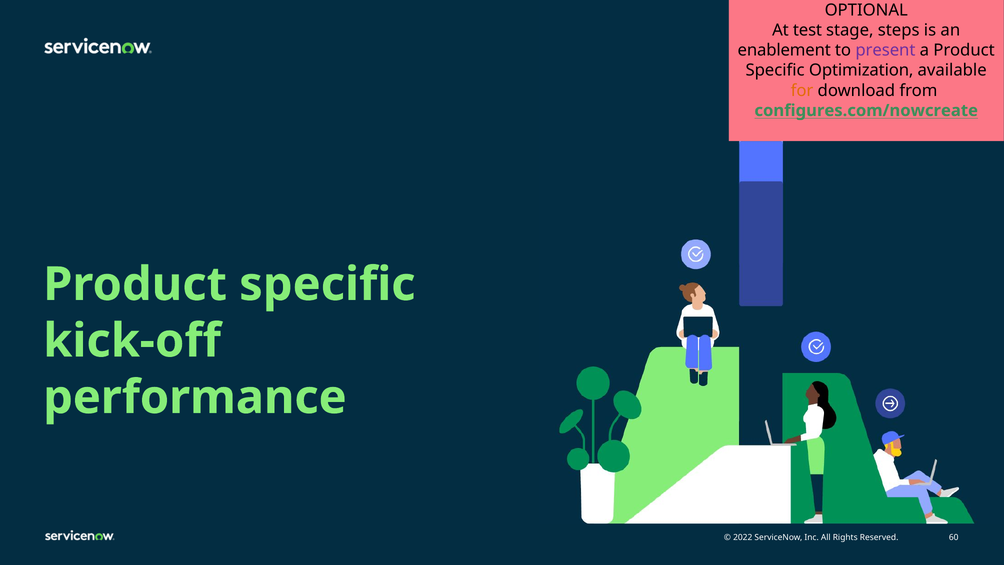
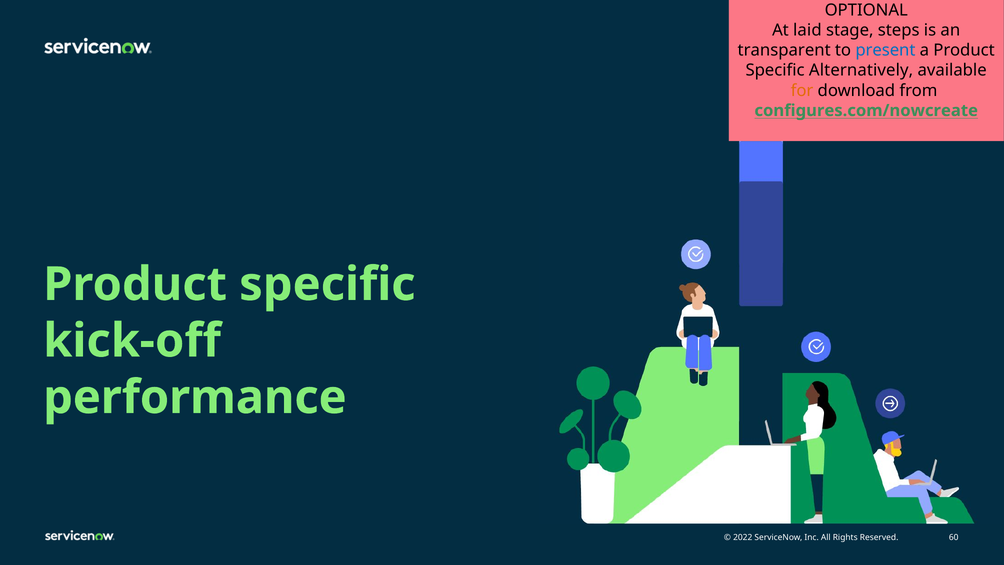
test: test -> laid (807, 30)
enablement: enablement -> transparent (784, 50)
present colour: purple -> blue (885, 50)
Optimization: Optimization -> Alternatively (861, 70)
